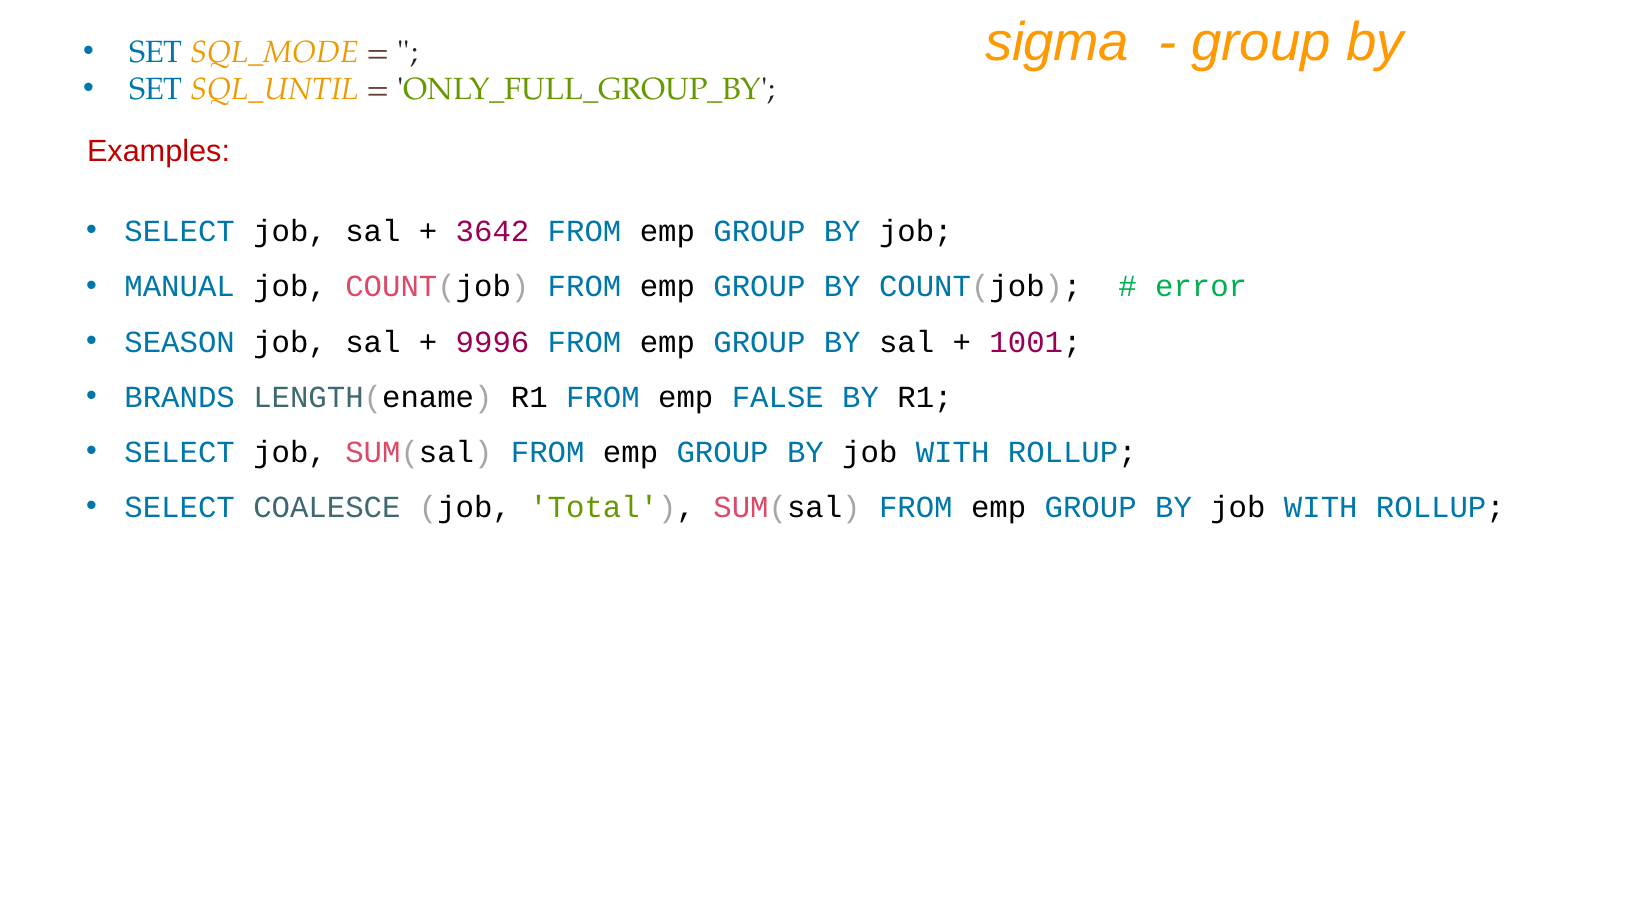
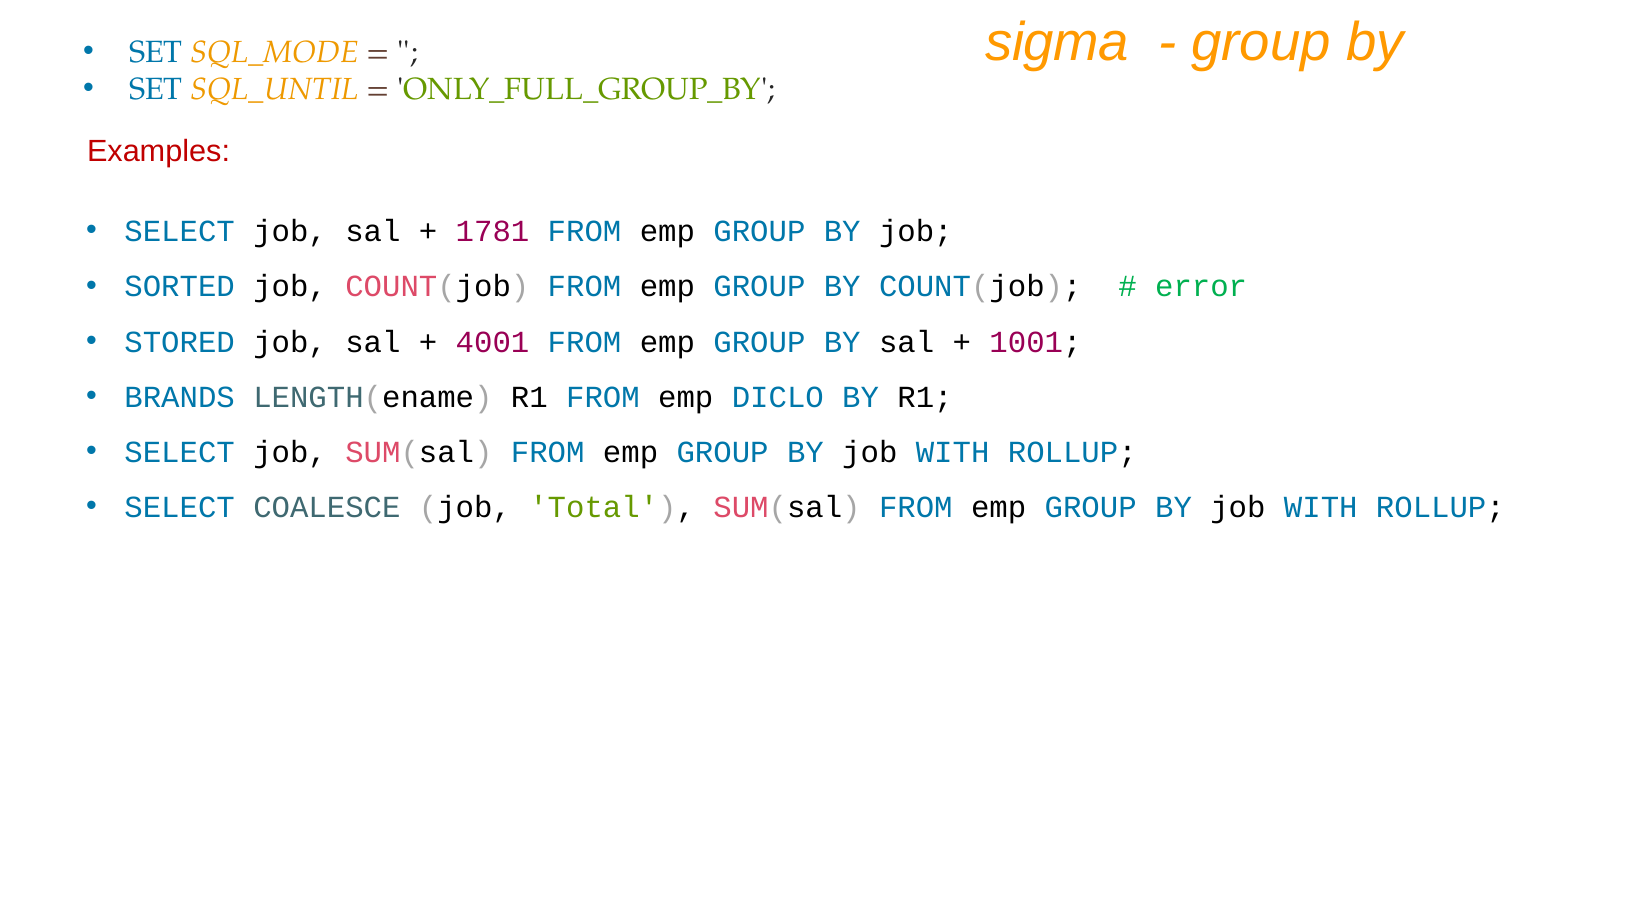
3642: 3642 -> 1781 (493, 232)
MANUAL: MANUAL -> SORTED (180, 287)
SEASON: SEASON -> STORED (180, 342)
9996: 9996 -> 4001 (493, 342)
FALSE: FALSE -> DICLO (778, 397)
